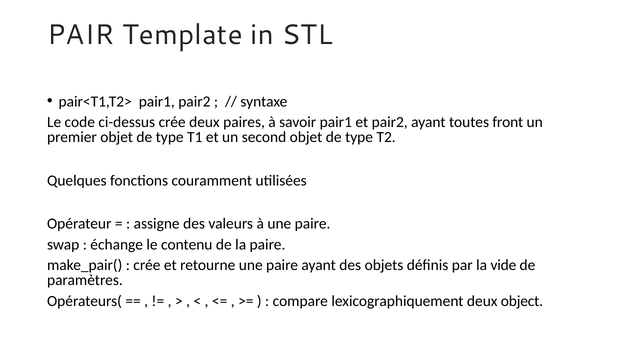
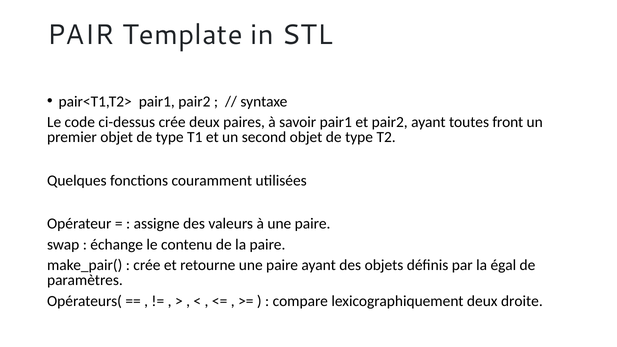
vide: vide -> égal (503, 265)
object: object -> droite (522, 301)
